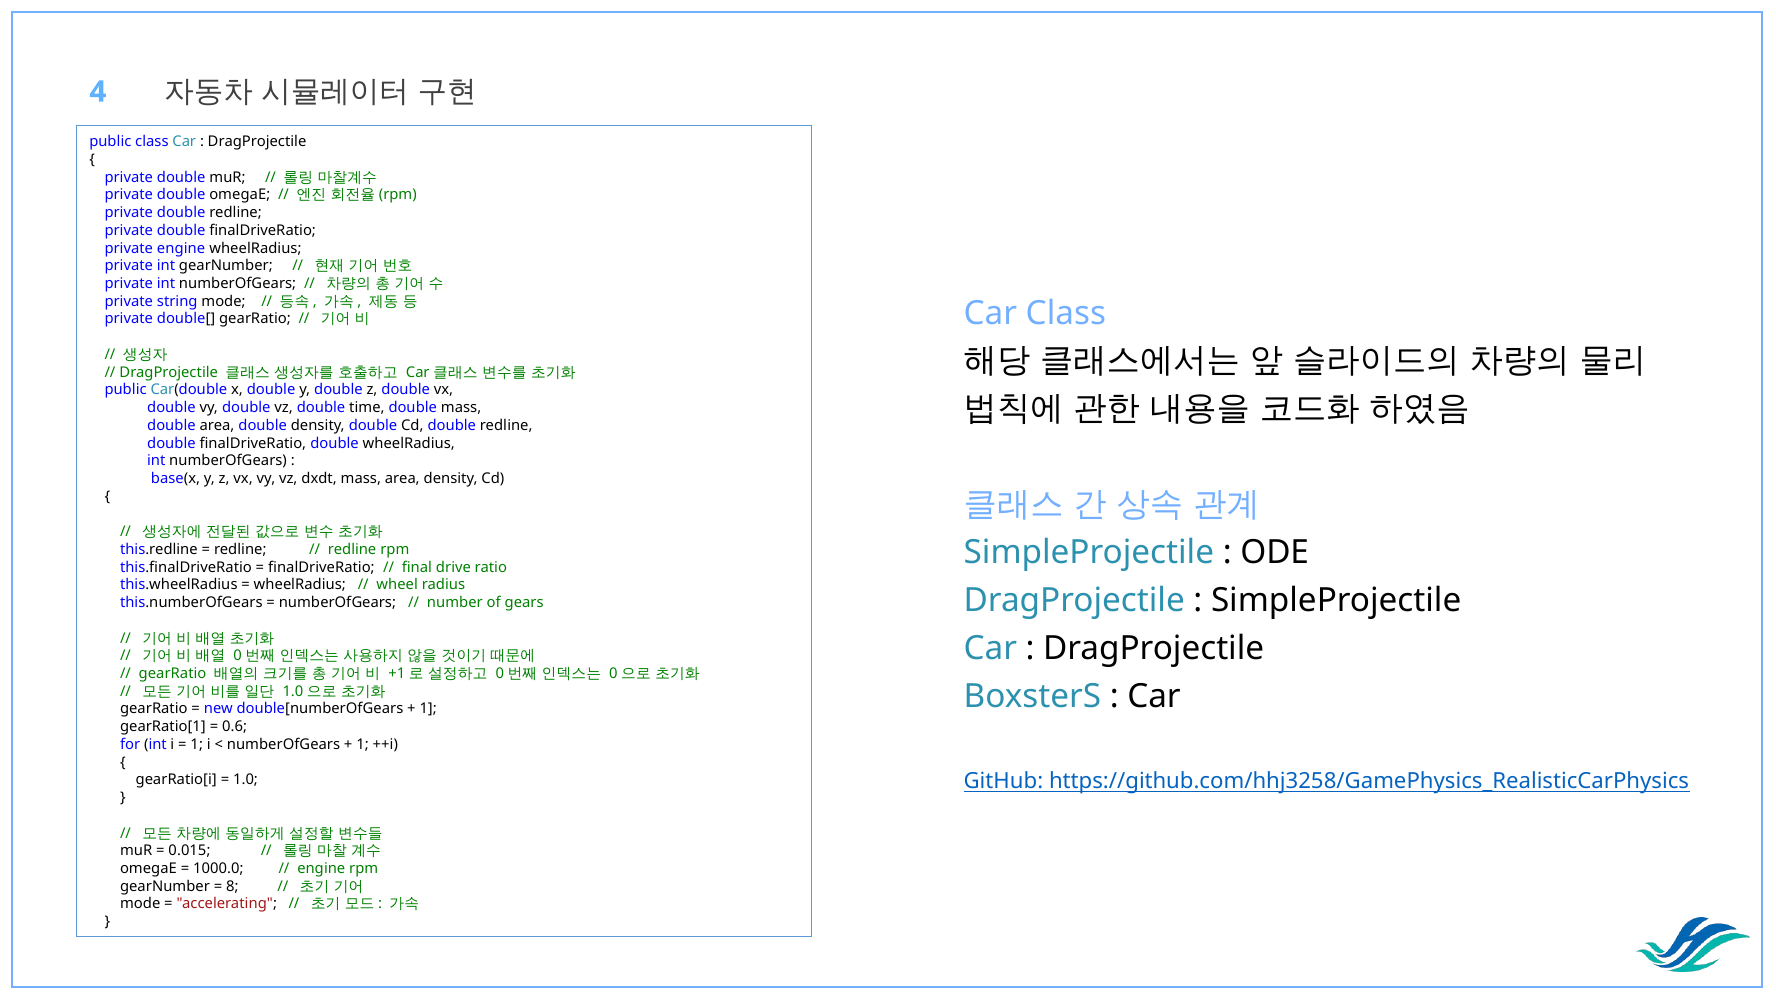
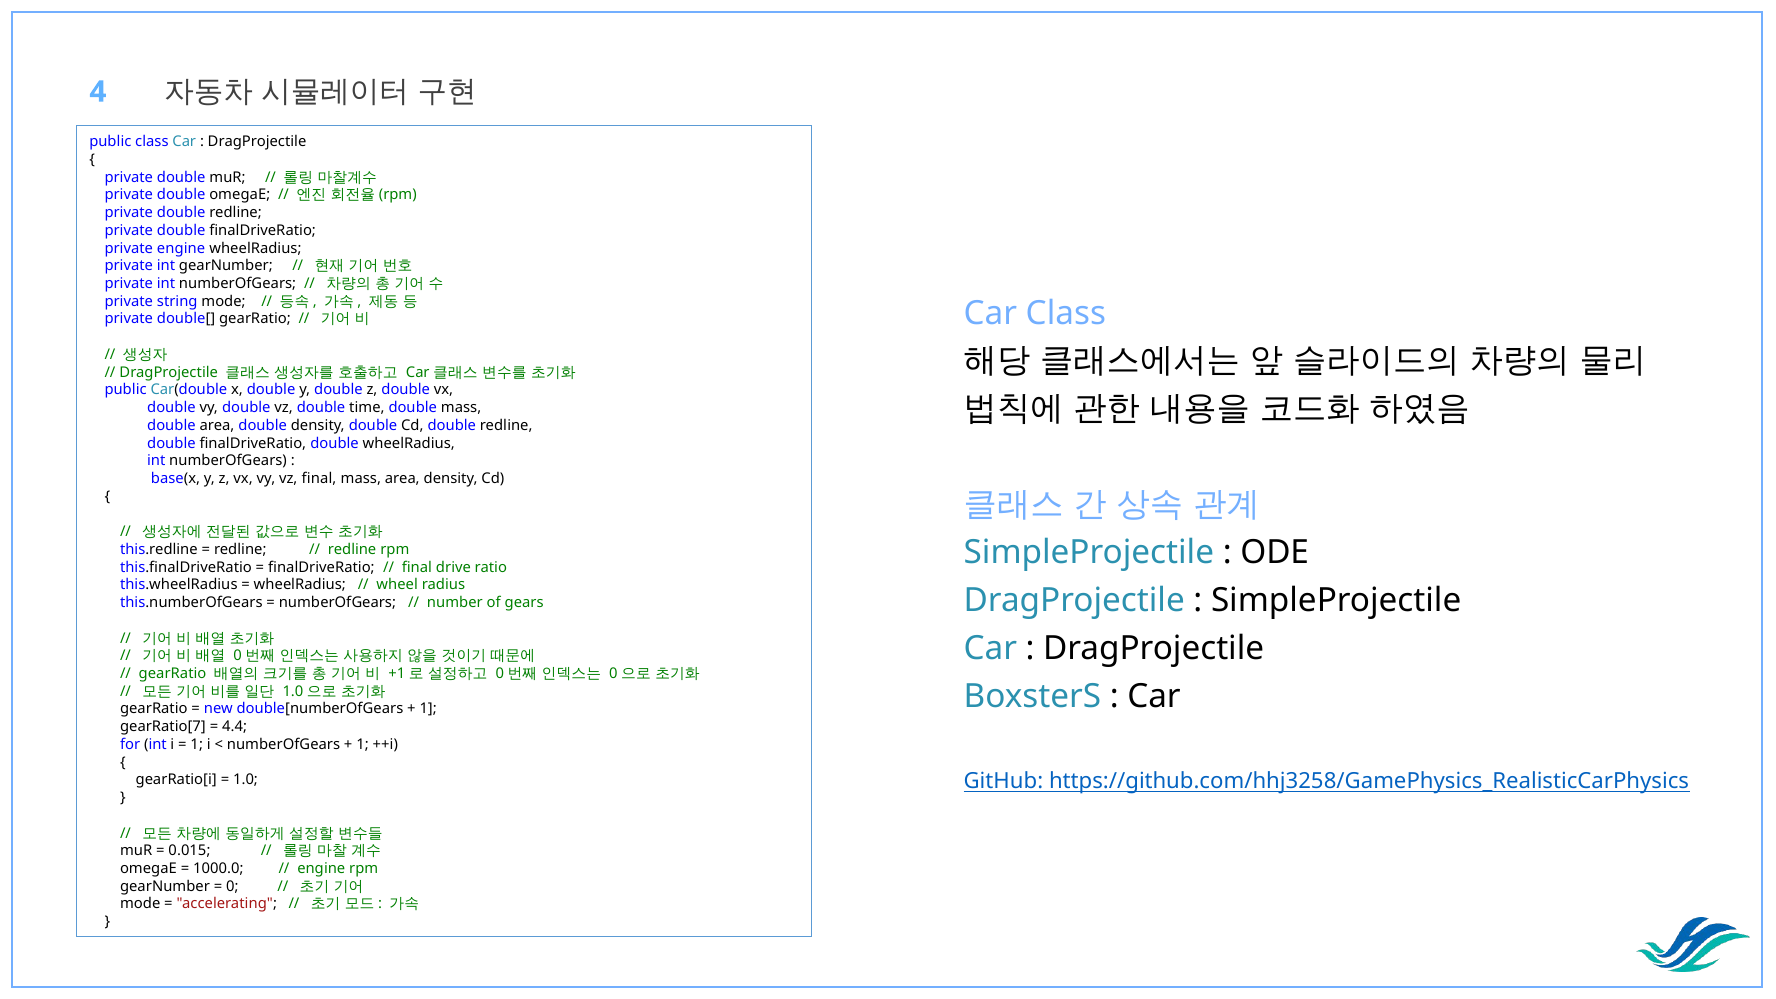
vz dxdt: dxdt -> final (319, 479)
gearRatio[1: gearRatio[1 -> gearRatio[7 (163, 727)
0.6: 0.6 -> 4.4 (235, 727)
8: 8 -> 0 (232, 886)
